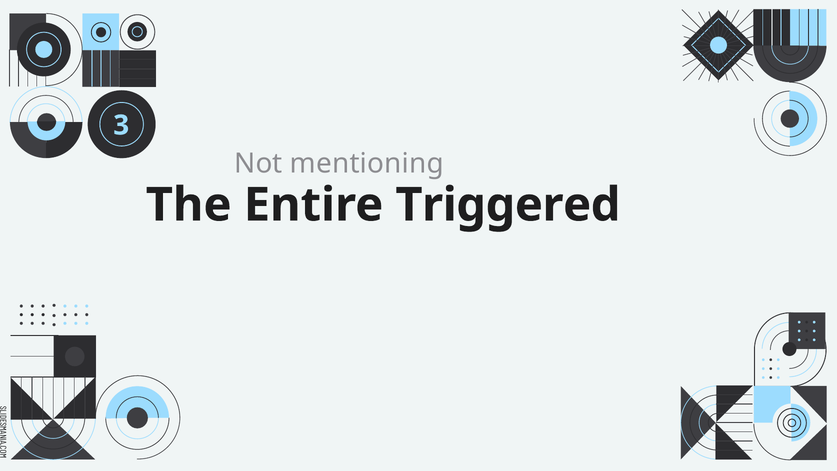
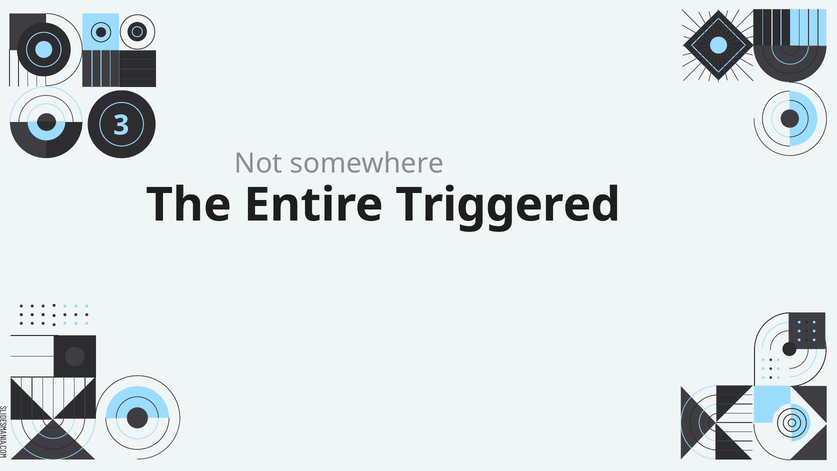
mentioning: mentioning -> somewhere (367, 163)
